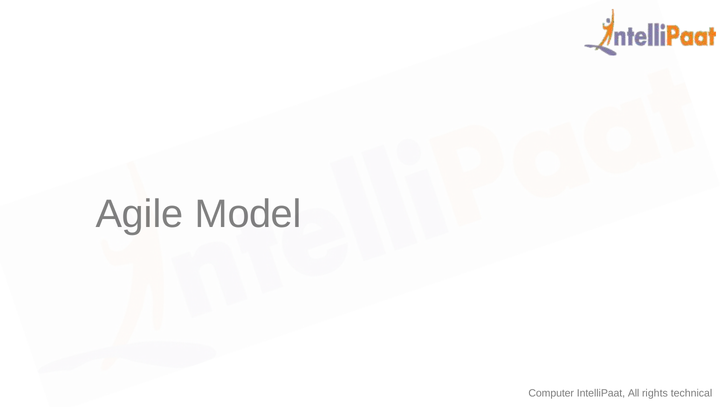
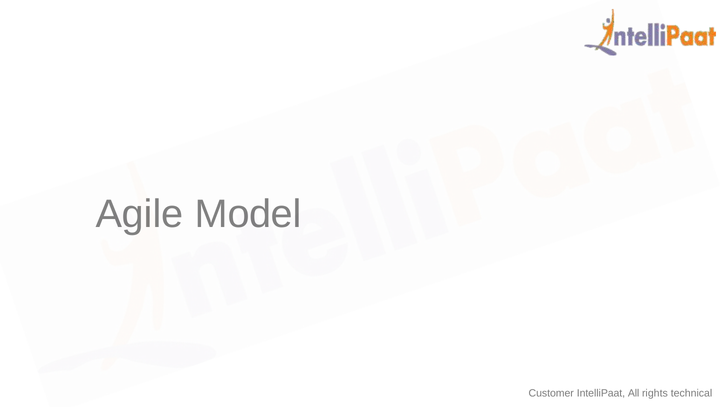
Computer: Computer -> Customer (551, 393)
